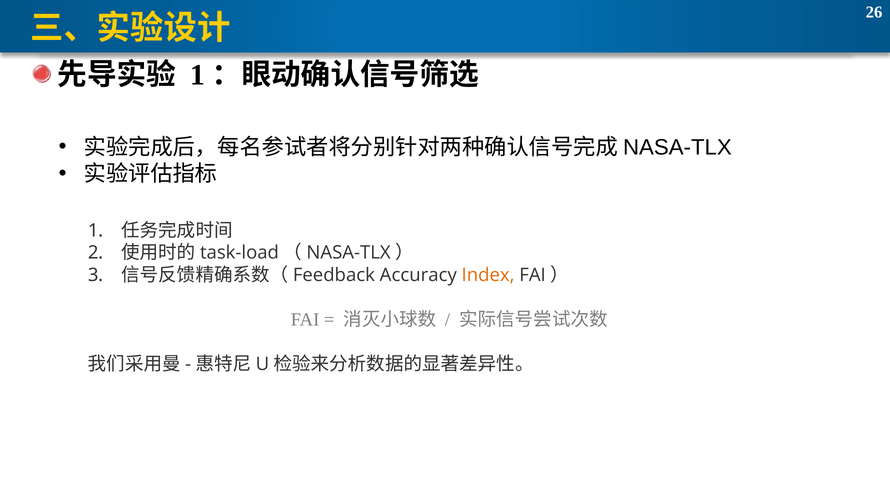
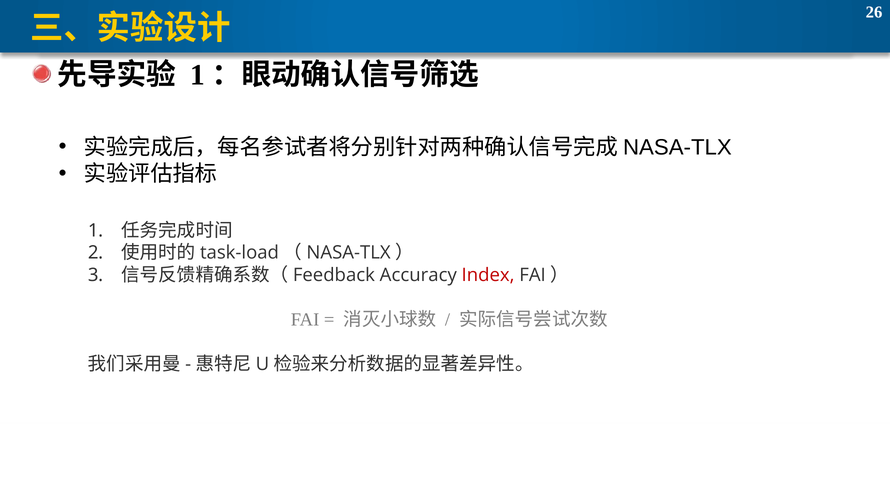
Index colour: orange -> red (488, 275)
